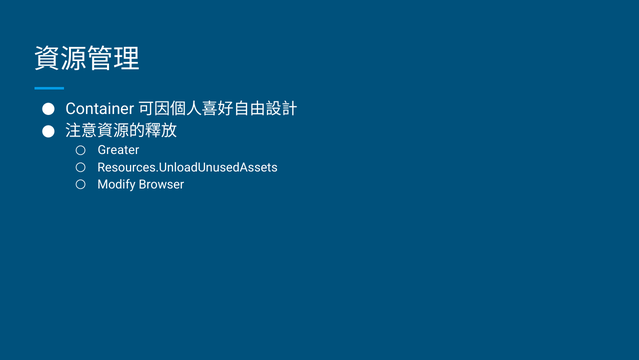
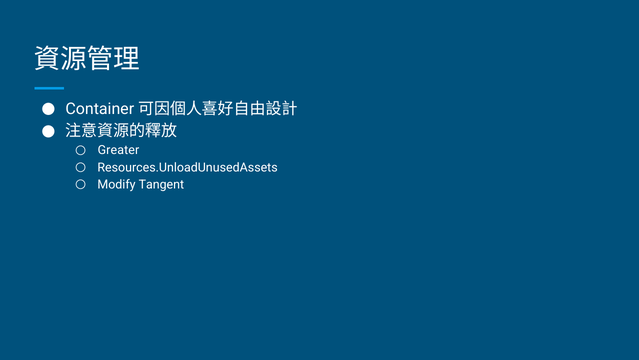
Browser: Browser -> Tangent (161, 184)
